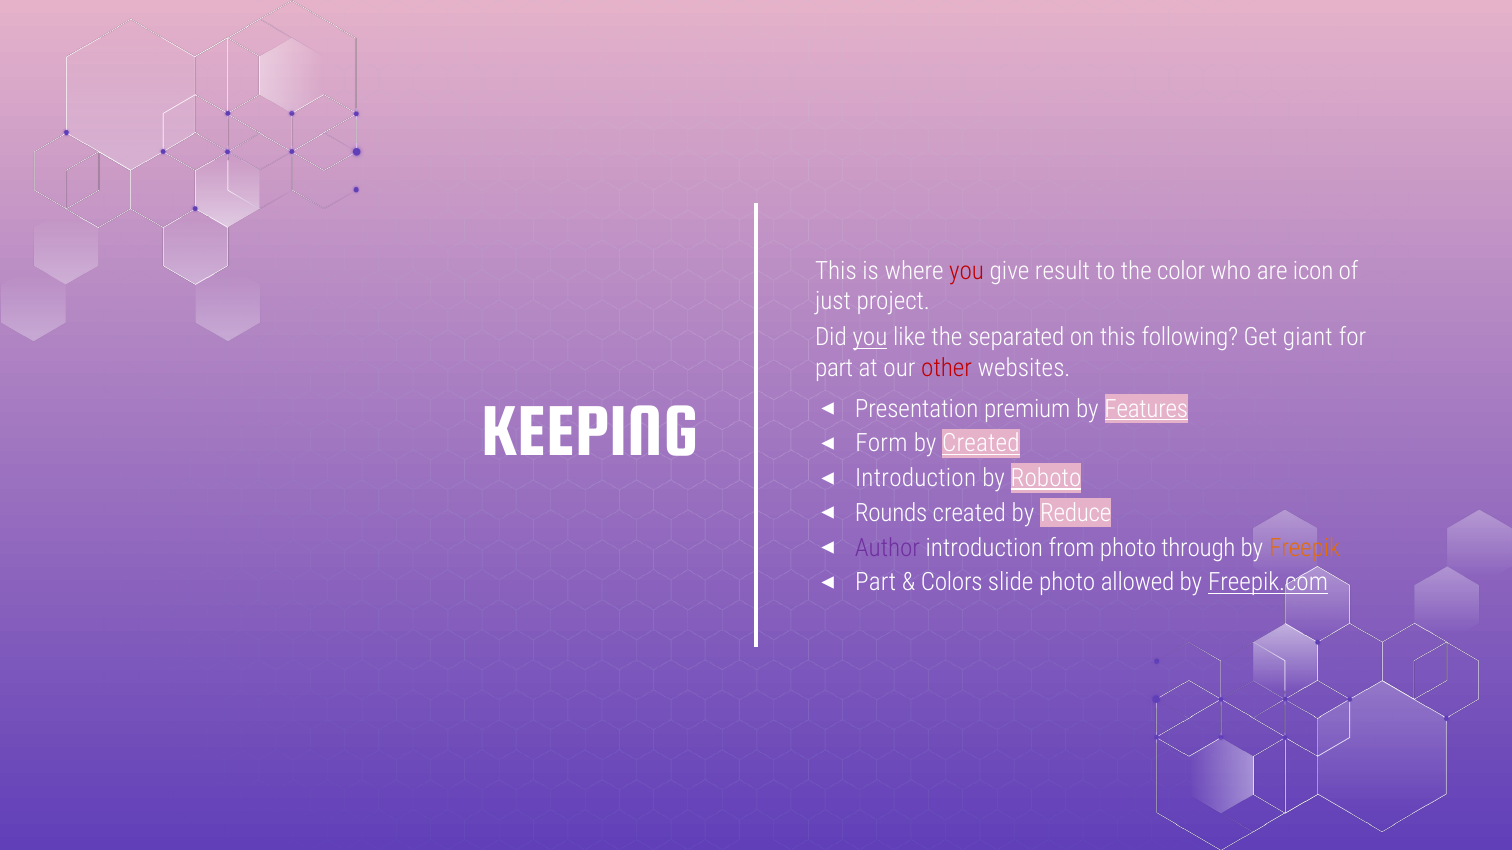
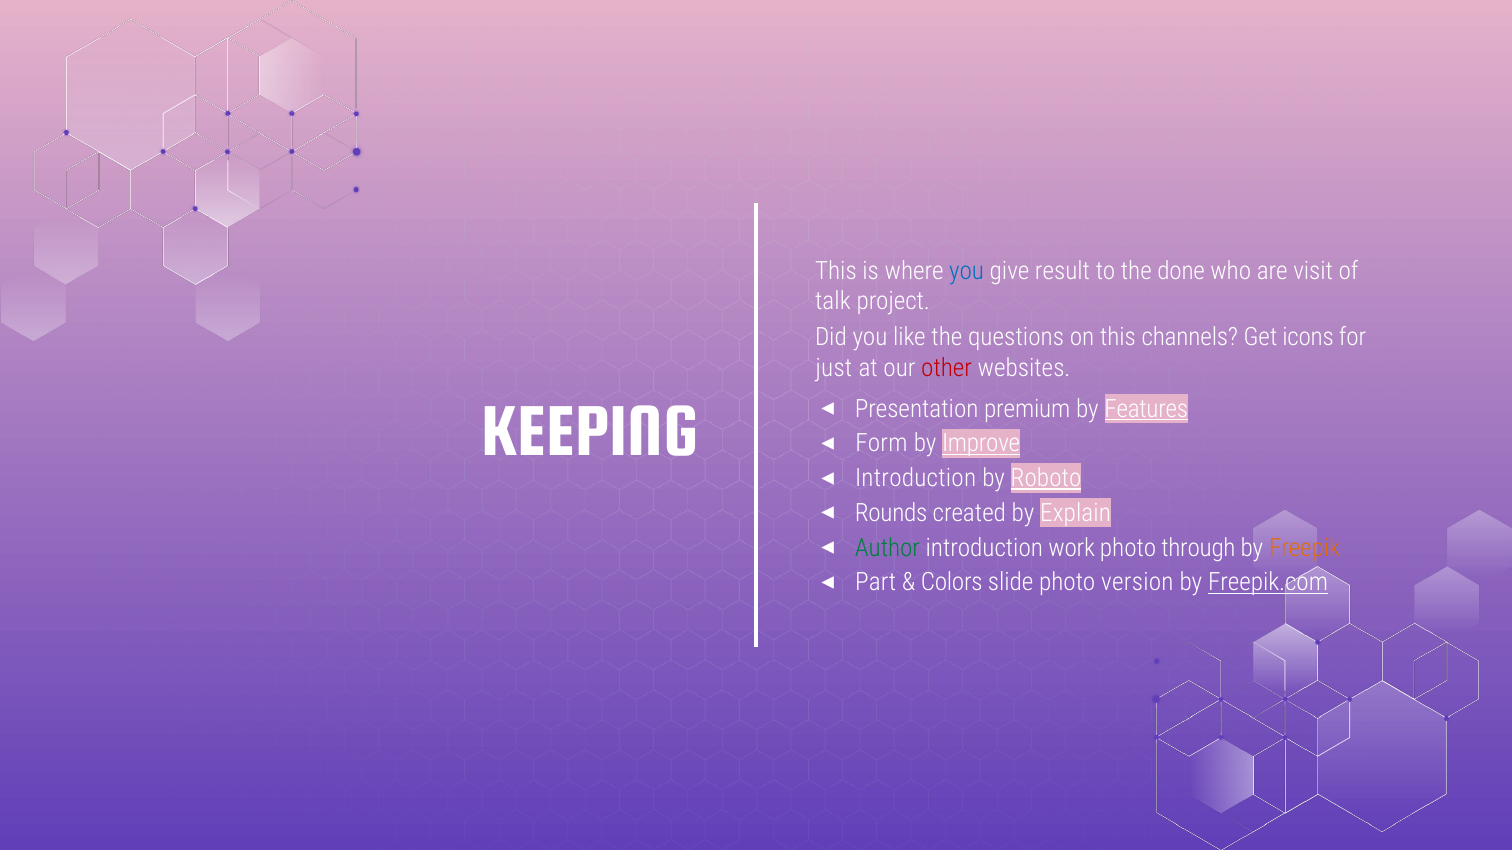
you colour: red -> blue (967, 271)
color: color -> done (1181, 271)
icon: icon -> visit (1313, 271)
just: just -> talk (833, 301)
you underline: present -> none (870, 338)
separated: separated -> questions (1016, 338)
following: following -> channels (1190, 338)
giant: giant -> icons (1308, 338)
part: part -> just (834, 368)
by Created: Created -> Improve (981, 444)
Reduce: Reduce -> Explain (1076, 513)
Author colour: purple -> green (887, 548)
from: from -> work (1072, 548)
allowed: allowed -> version (1137, 583)
